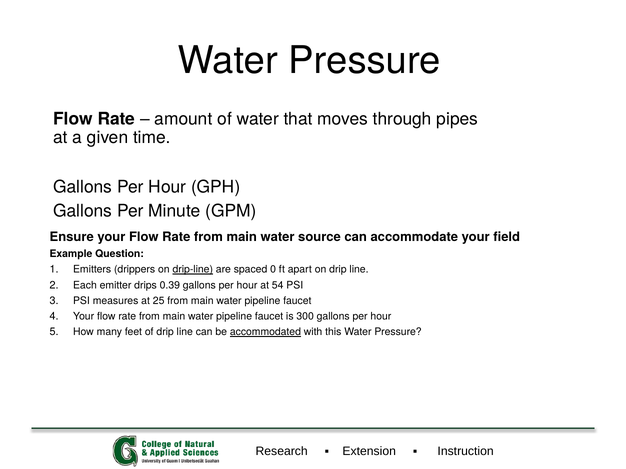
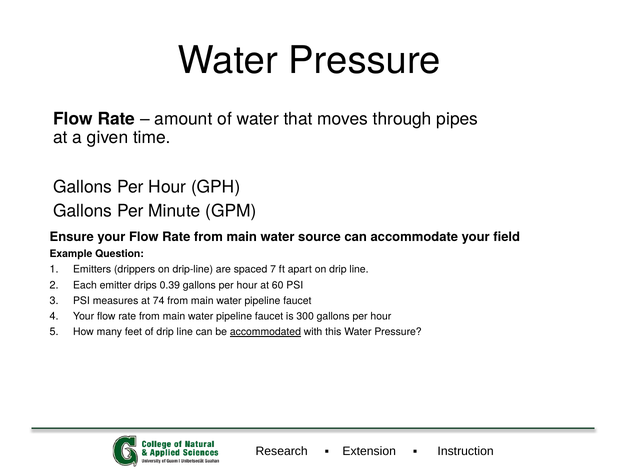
drip-line underline: present -> none (193, 270)
0: 0 -> 7 (273, 270)
54: 54 -> 60 (278, 285)
25: 25 -> 74 (159, 301)
